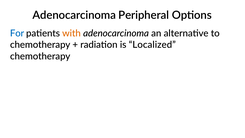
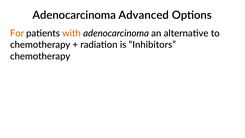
Peripheral: Peripheral -> Advanced (144, 15)
For colour: blue -> orange (17, 33)
Localized: Localized -> Inhibitors (152, 45)
